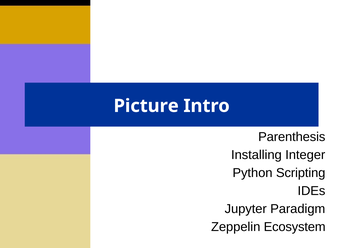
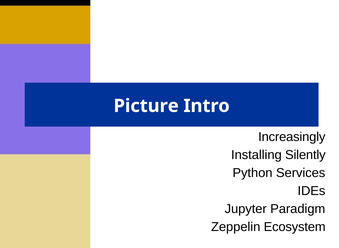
Parenthesis: Parenthesis -> Increasingly (292, 137)
Integer: Integer -> Silently (305, 155)
Scripting: Scripting -> Services (301, 173)
